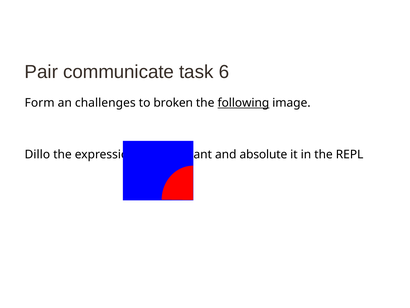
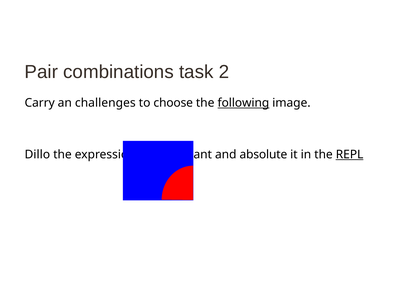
communicate: communicate -> combinations (119, 72)
6: 6 -> 2 (224, 72)
Form: Form -> Carry (40, 103)
broken: broken -> choose (173, 103)
REPL underline: none -> present (350, 154)
